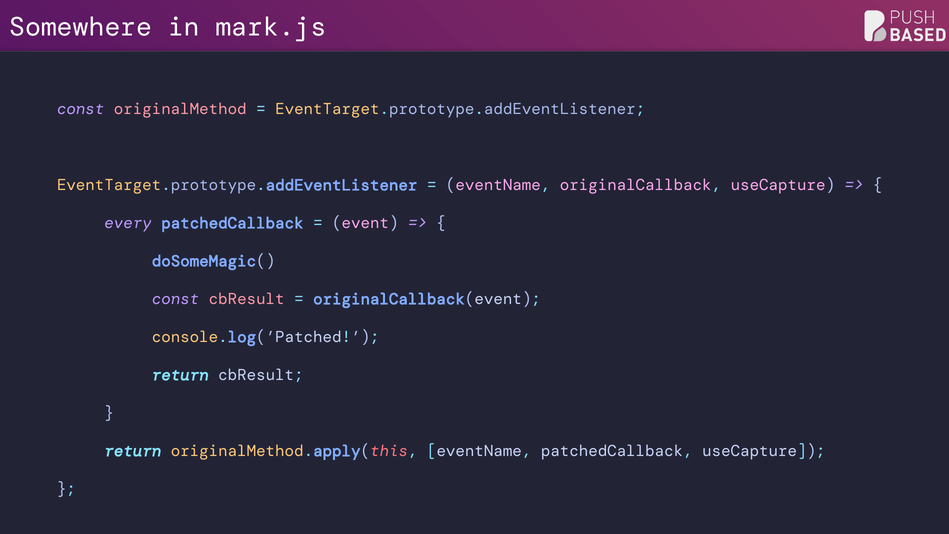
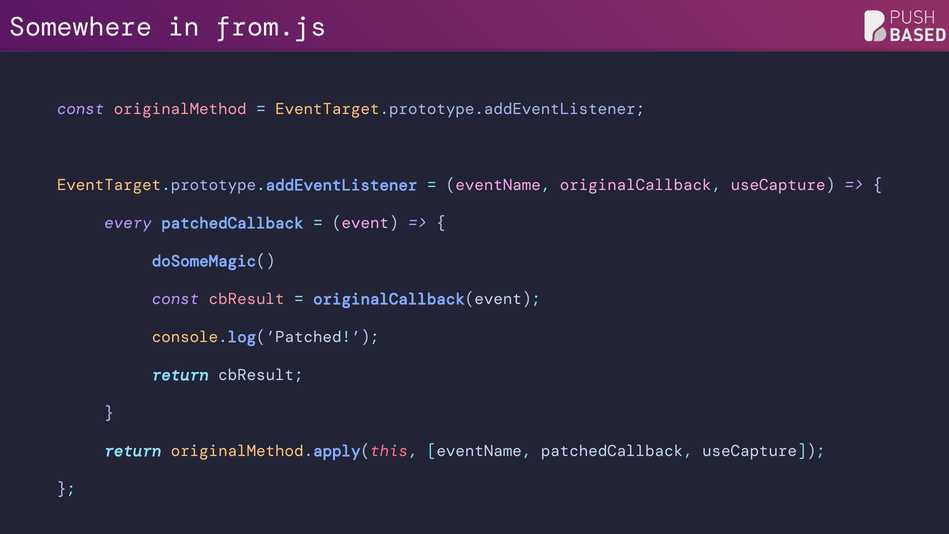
mark.js: mark.js -> from.js (271, 27)
